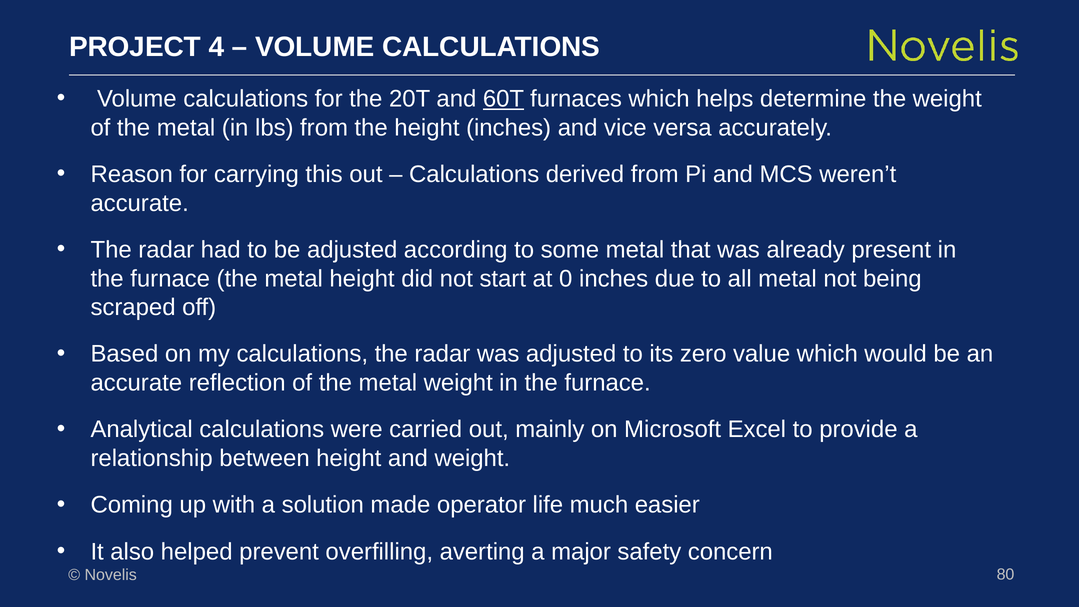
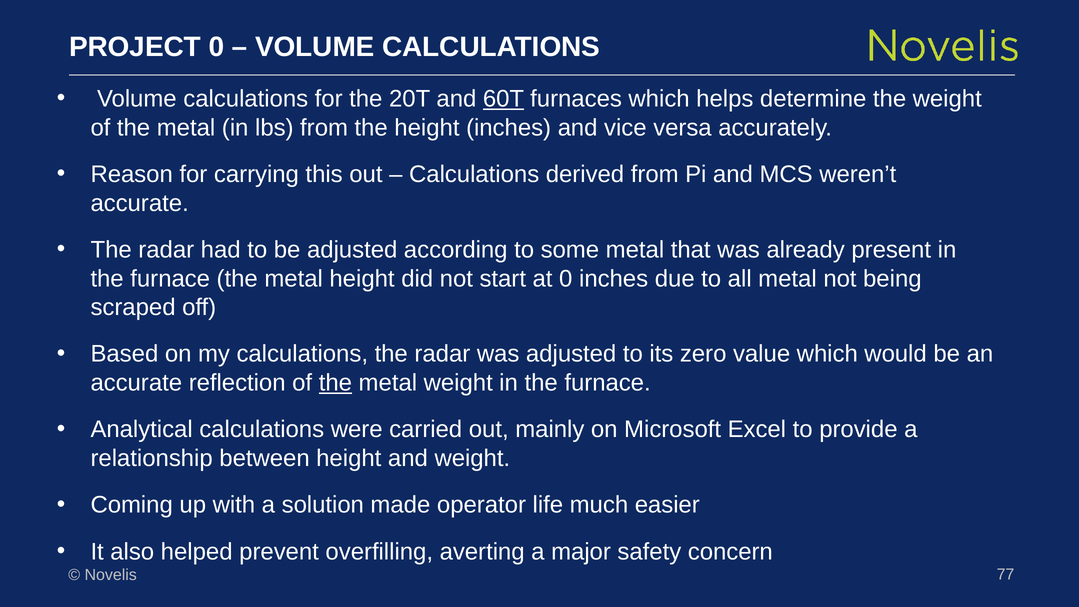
PROJECT 4: 4 -> 0 (216, 47)
the underline: none -> present (335, 383)
80: 80 -> 77 (1006, 575)
